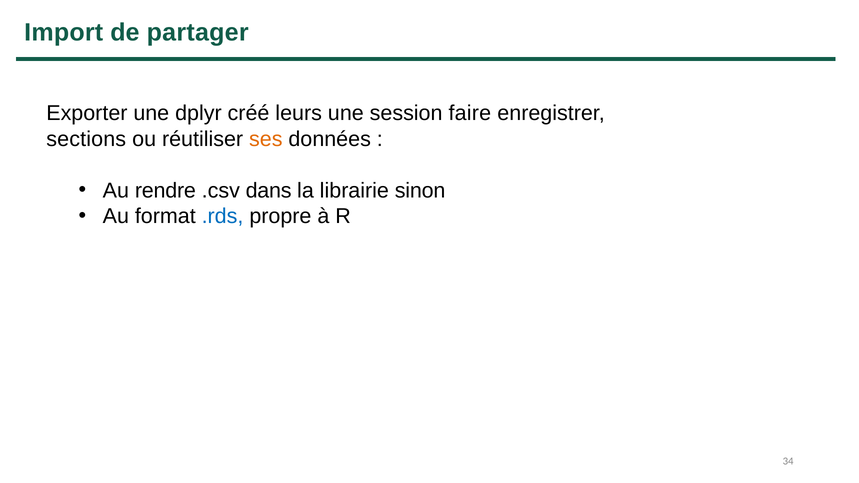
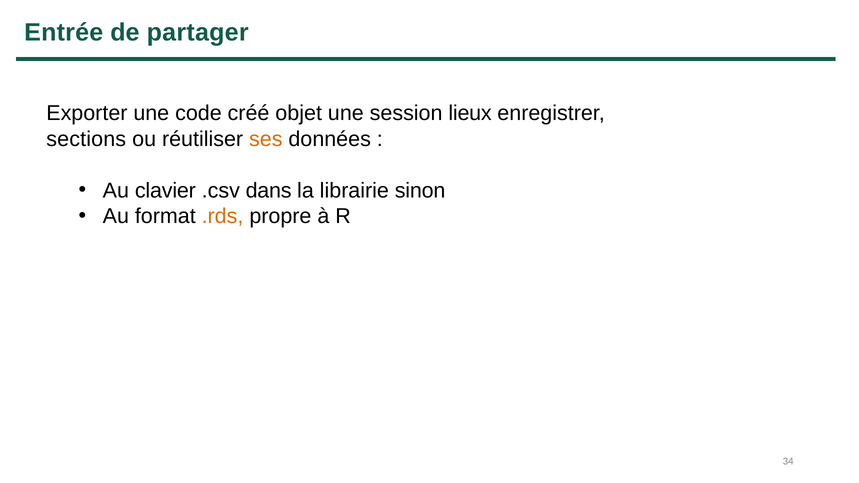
Import: Import -> Entrée (64, 33)
dplyr: dplyr -> code (198, 113)
leurs: leurs -> objet (299, 113)
faire: faire -> lieux (470, 113)
rendre: rendre -> clavier (165, 191)
.rds colour: blue -> orange (223, 216)
